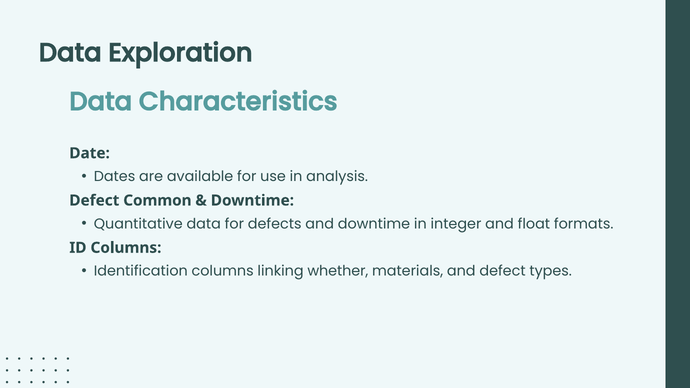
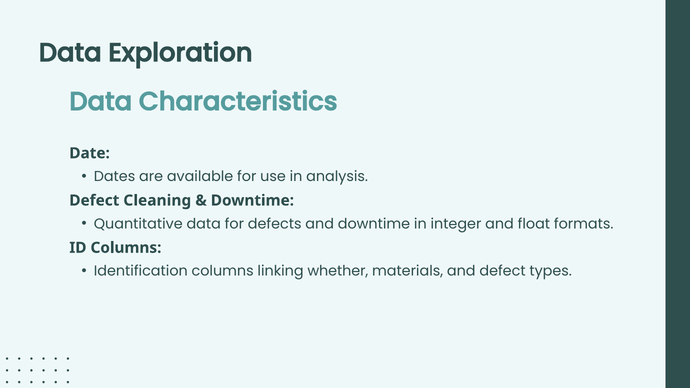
Common: Common -> Cleaning (157, 201)
